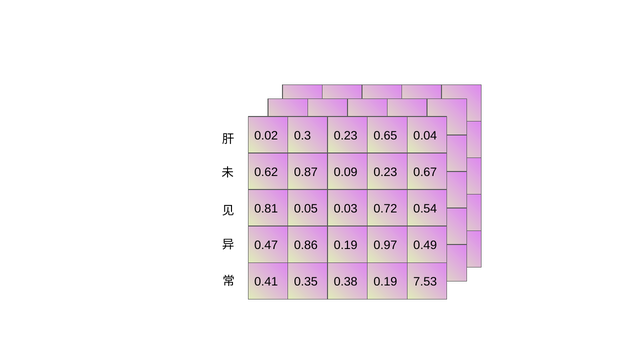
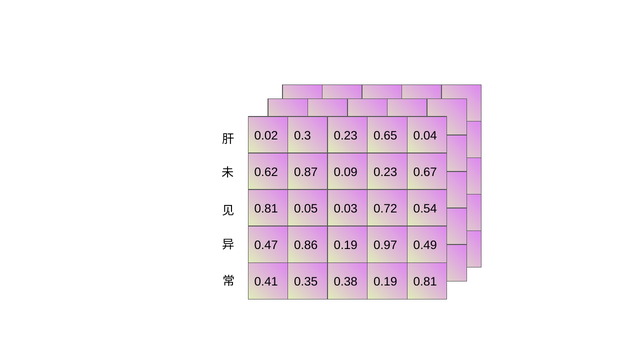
7.53: 7.53 -> 0.81 (425, 282)
